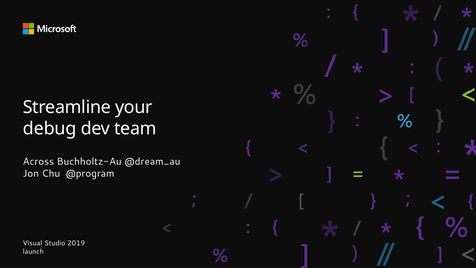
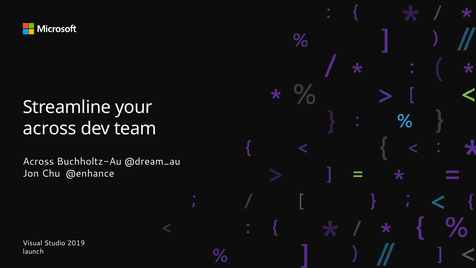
debug: debug -> across (50, 128)
@program: @program -> @enhance (90, 173)
